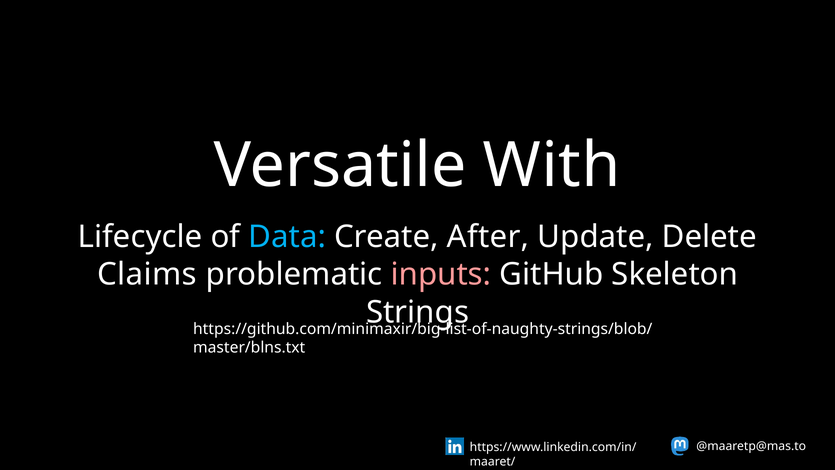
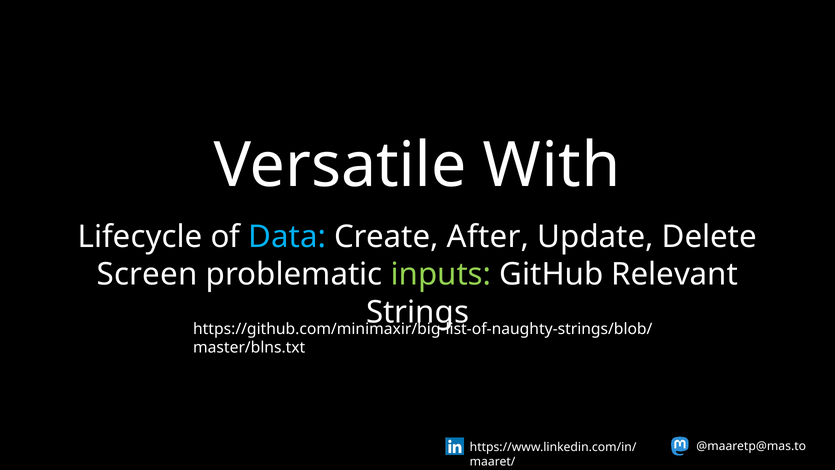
Claims: Claims -> Screen (147, 274)
inputs colour: pink -> light green (441, 274)
Skeleton: Skeleton -> Relevant (675, 274)
